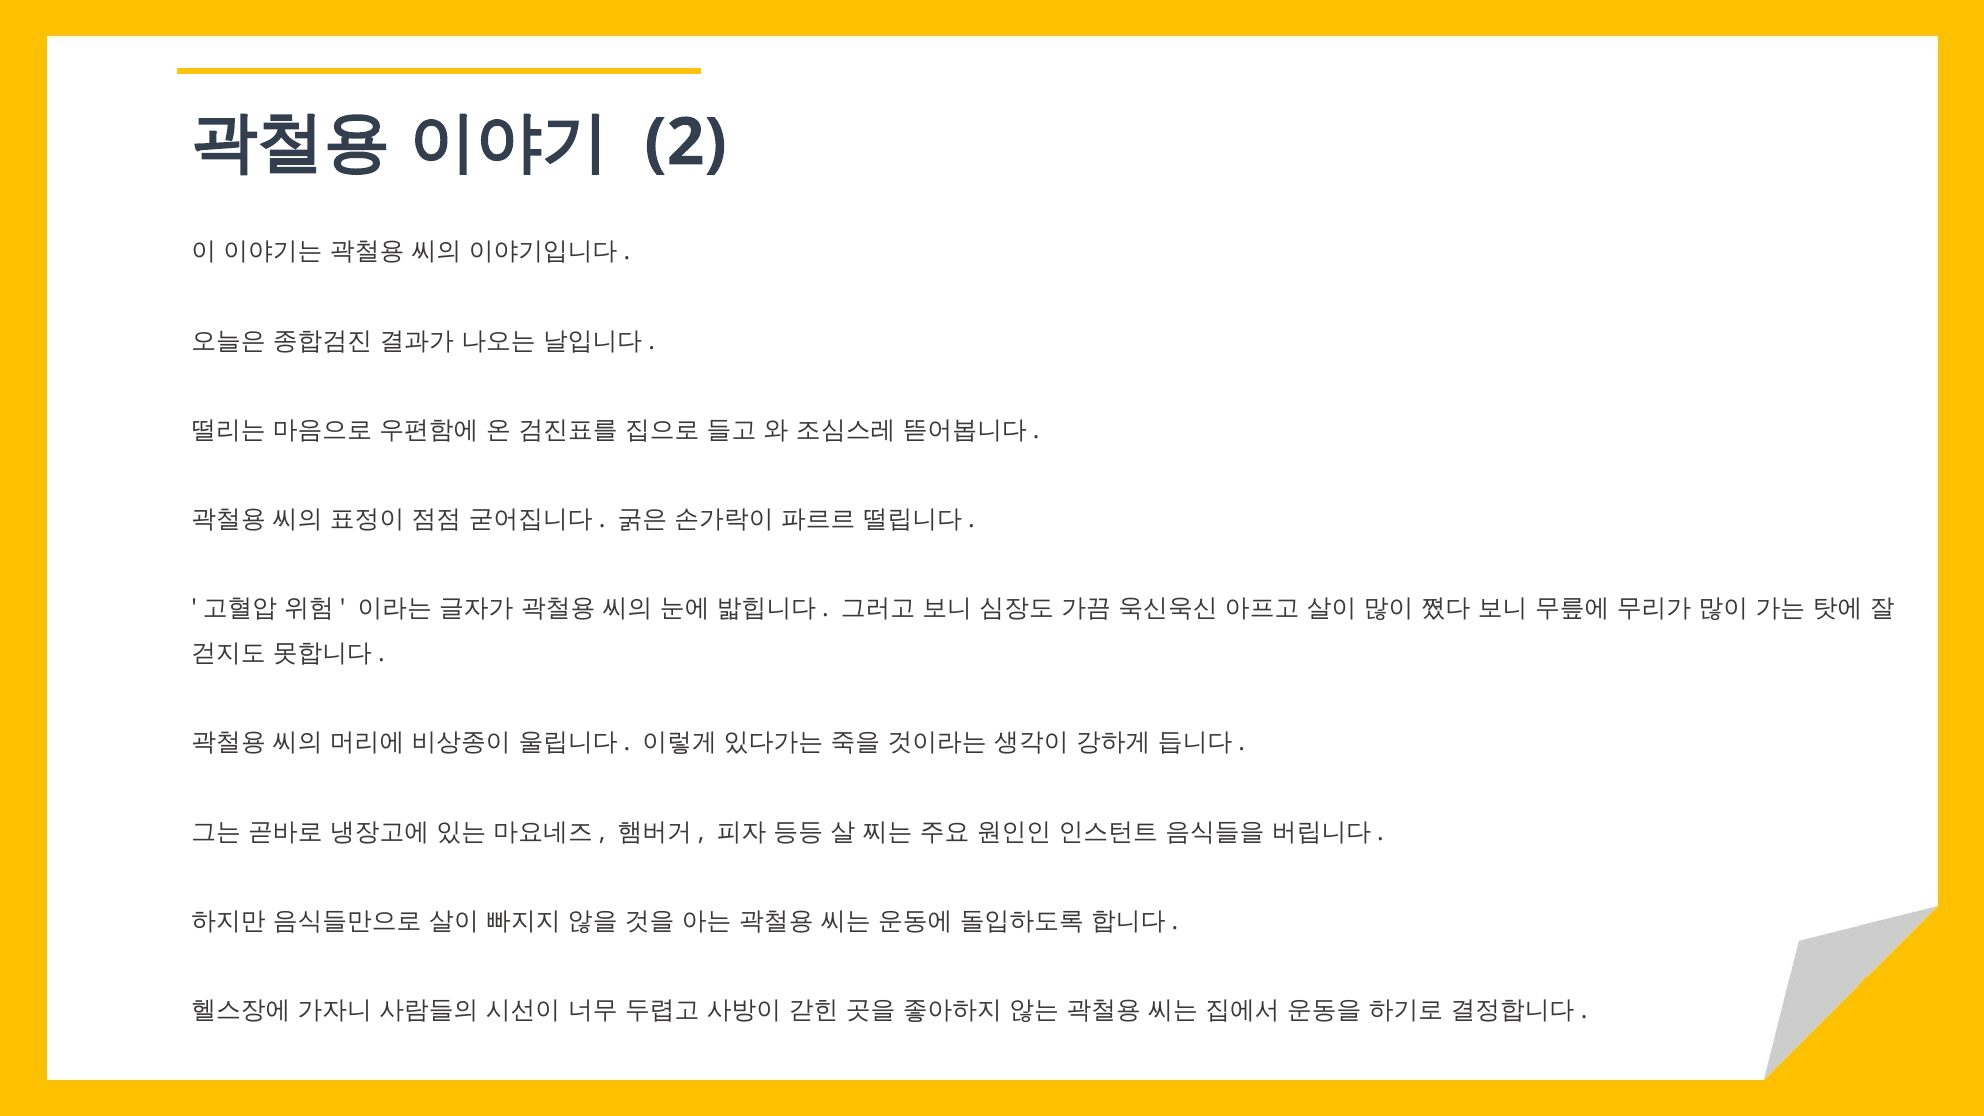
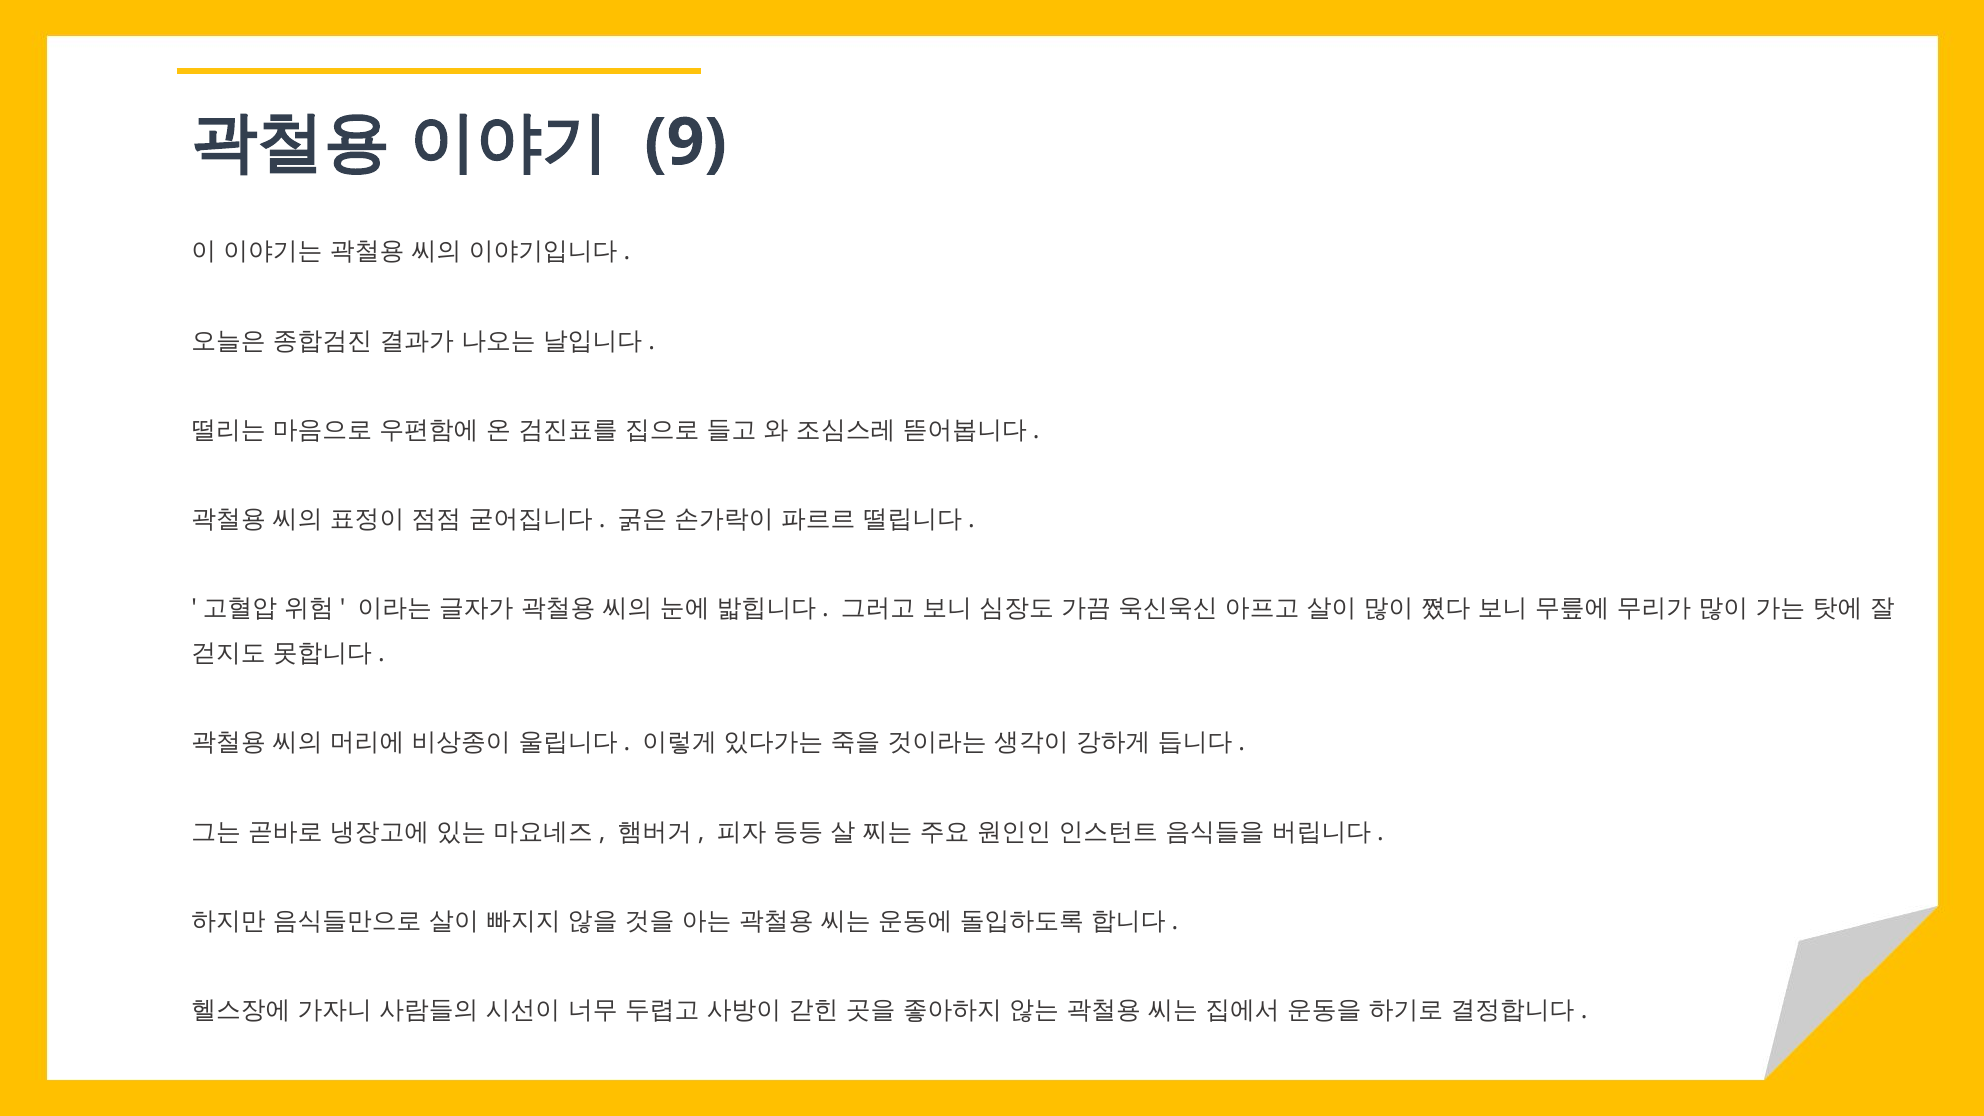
2: 2 -> 9 (686, 142)
